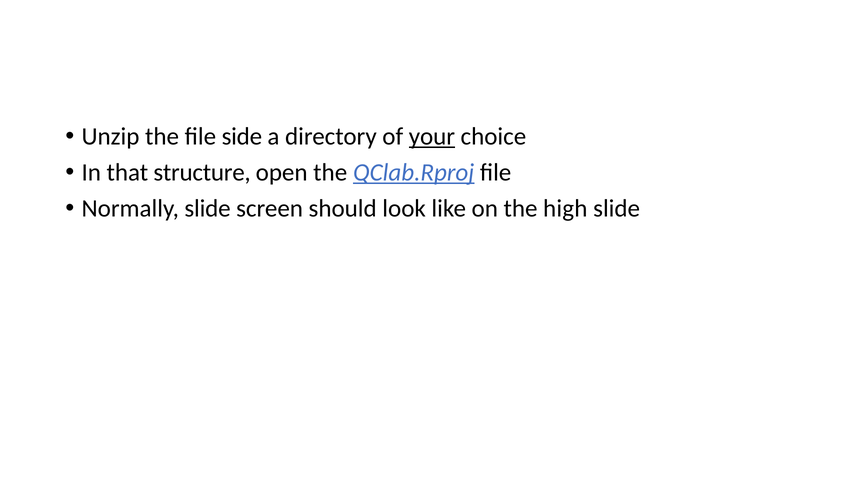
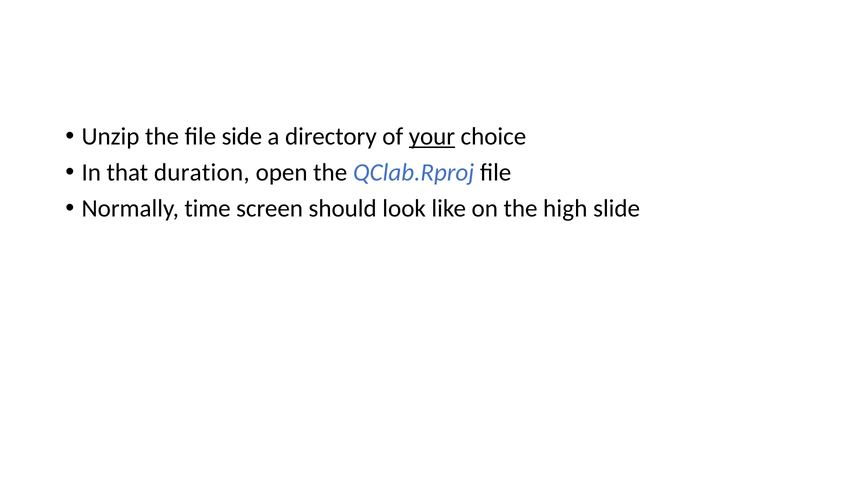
structure: structure -> duration (202, 172)
QClab.Rproj underline: present -> none (414, 172)
Normally slide: slide -> time (208, 208)
